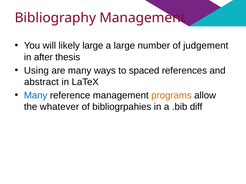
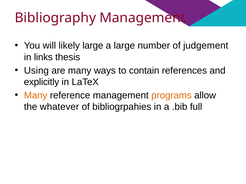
after: after -> links (43, 57)
spaced: spaced -> contain (144, 71)
abstract: abstract -> explicitly (42, 82)
Many colour: blue -> orange (36, 96)
diff: diff -> full (196, 107)
